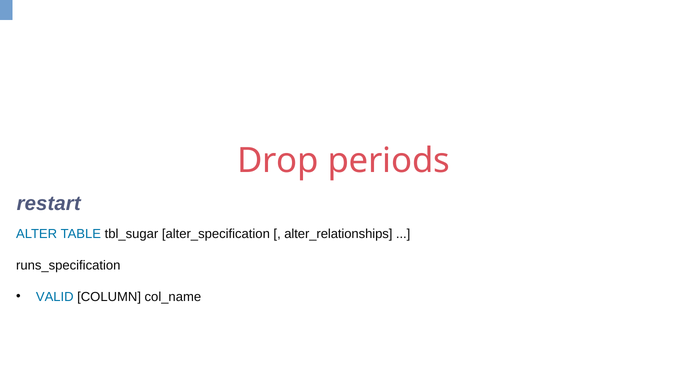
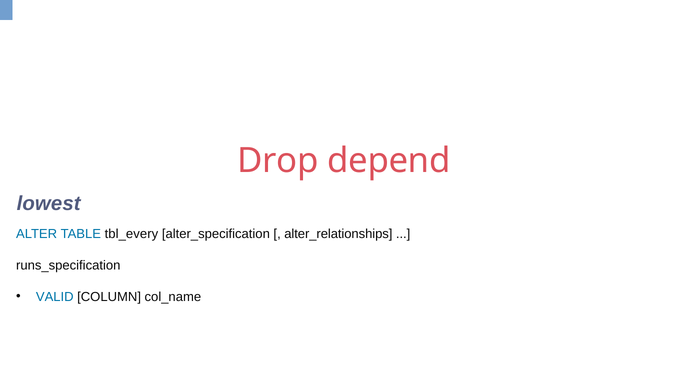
periods: periods -> depend (389, 161)
restart: restart -> lowest (49, 203)
tbl_sugar: tbl_sugar -> tbl_every (131, 234)
